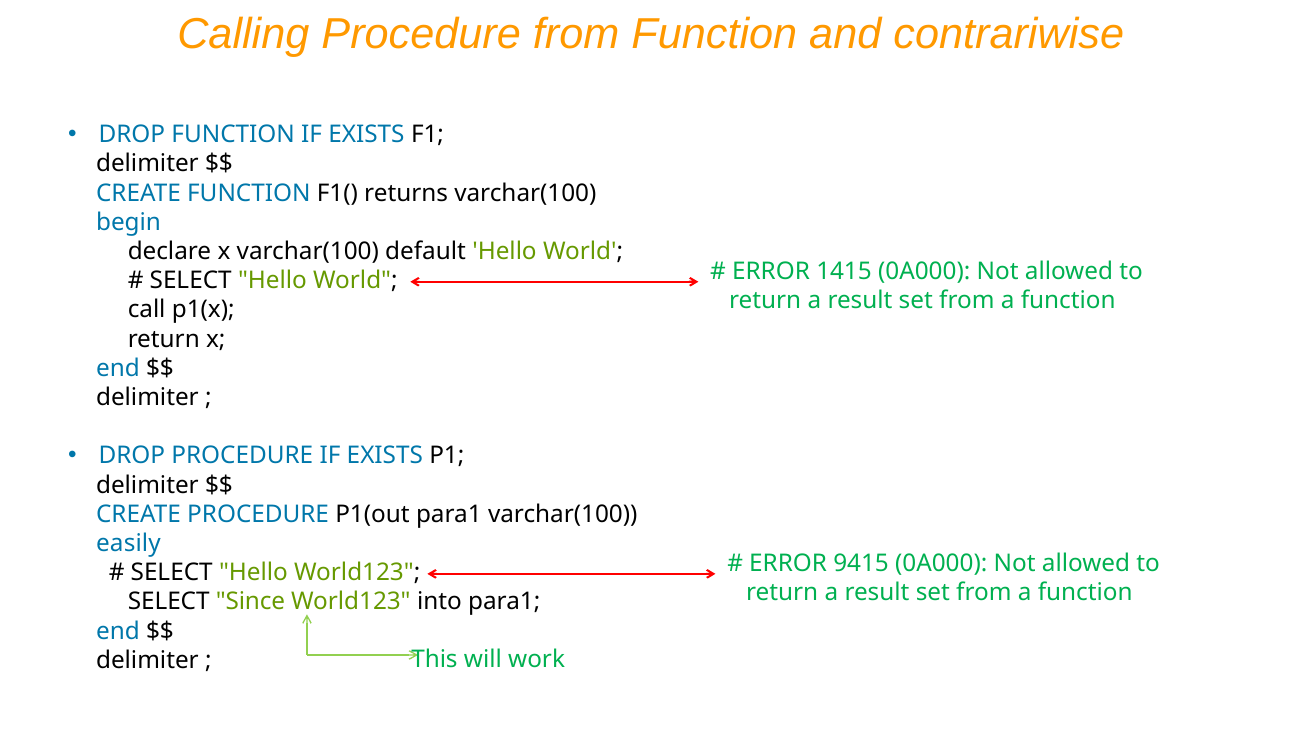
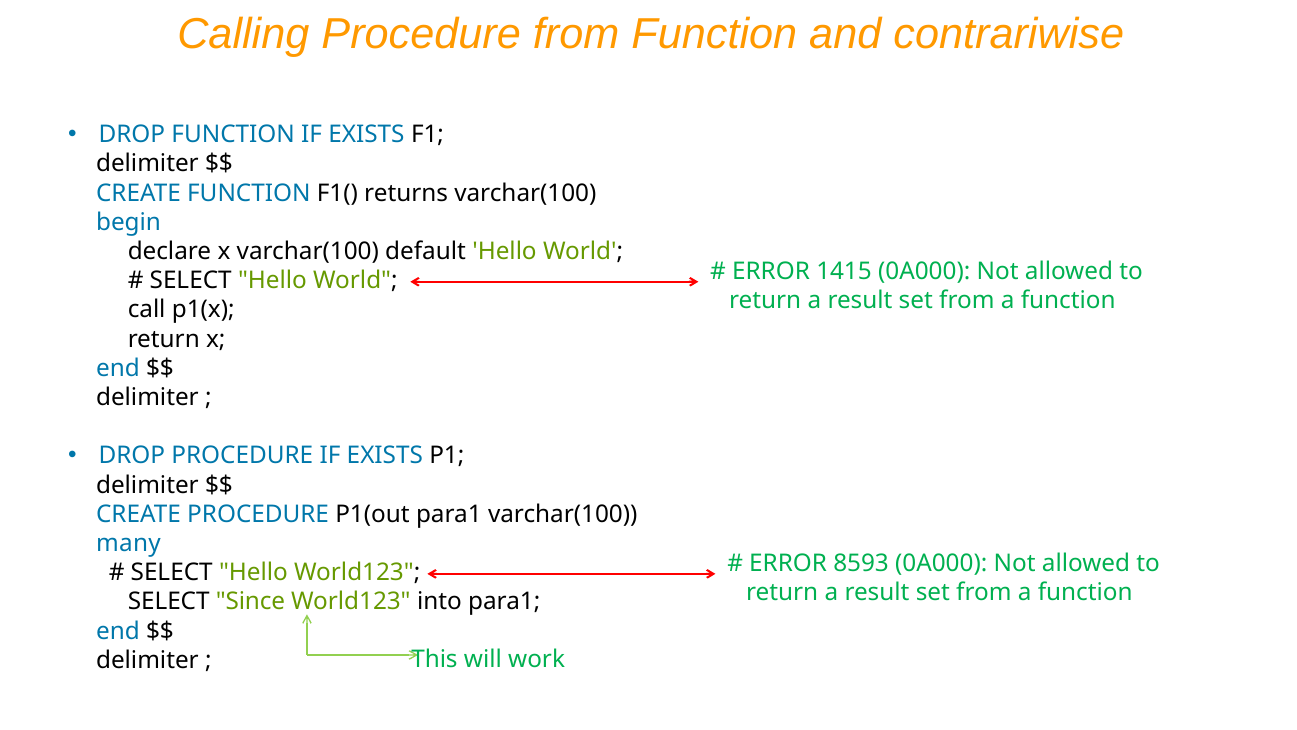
easily: easily -> many (128, 543)
9415: 9415 -> 8593 (861, 563)
